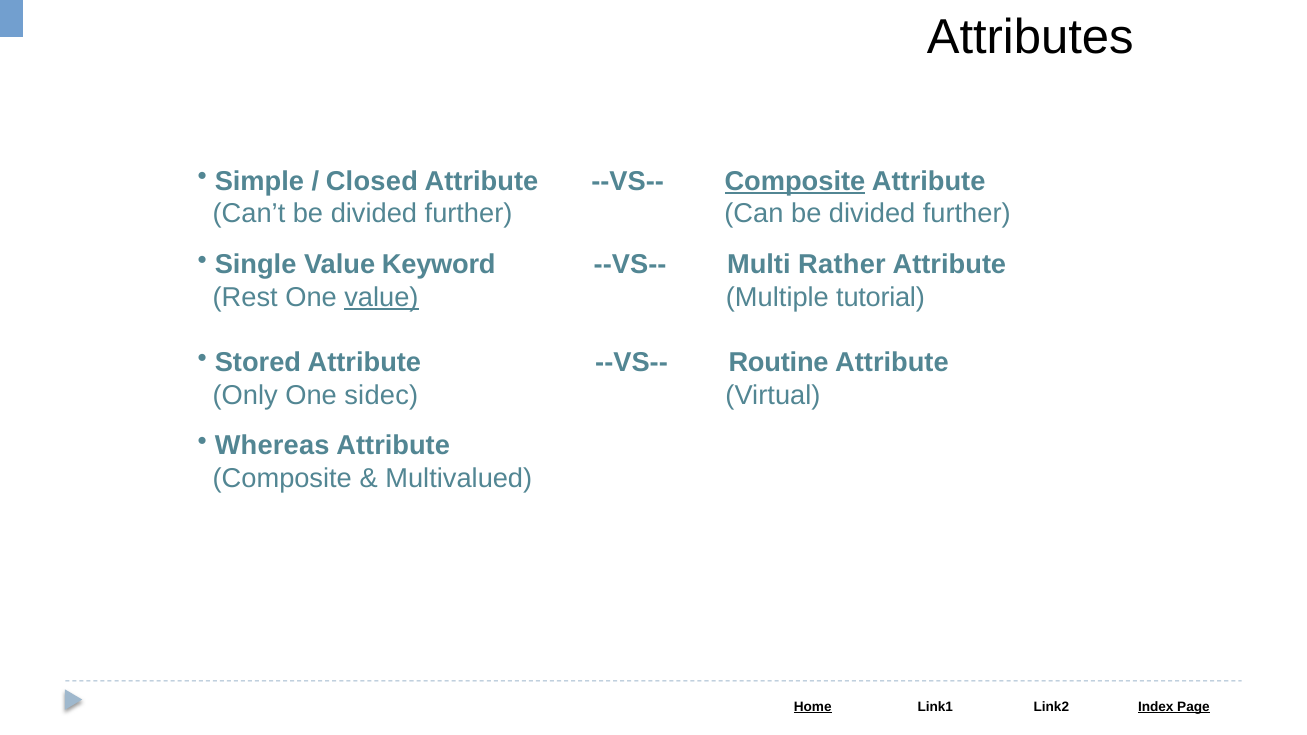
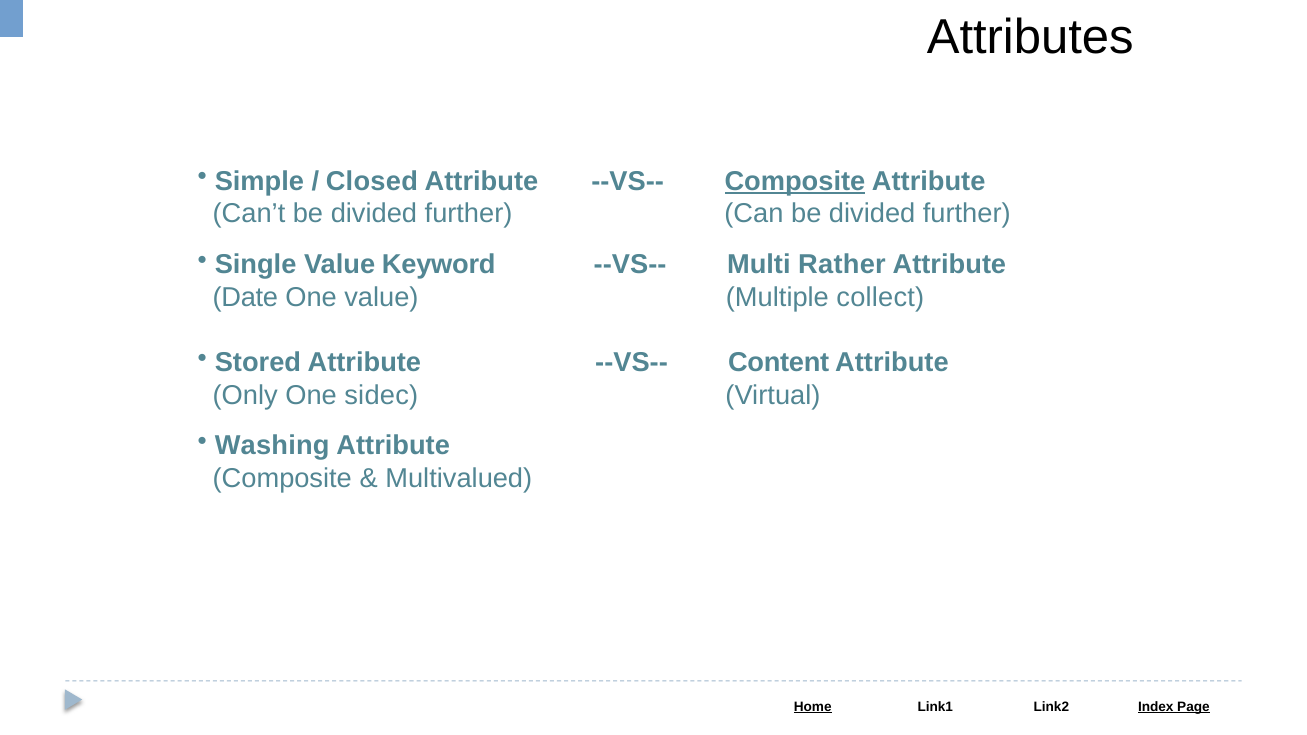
Rest: Rest -> Date (245, 297)
value underline: present -> none (381, 297)
tutorial: tutorial -> collect (880, 297)
Routine: Routine -> Content (779, 363)
Whereas: Whereas -> Washing (272, 446)
